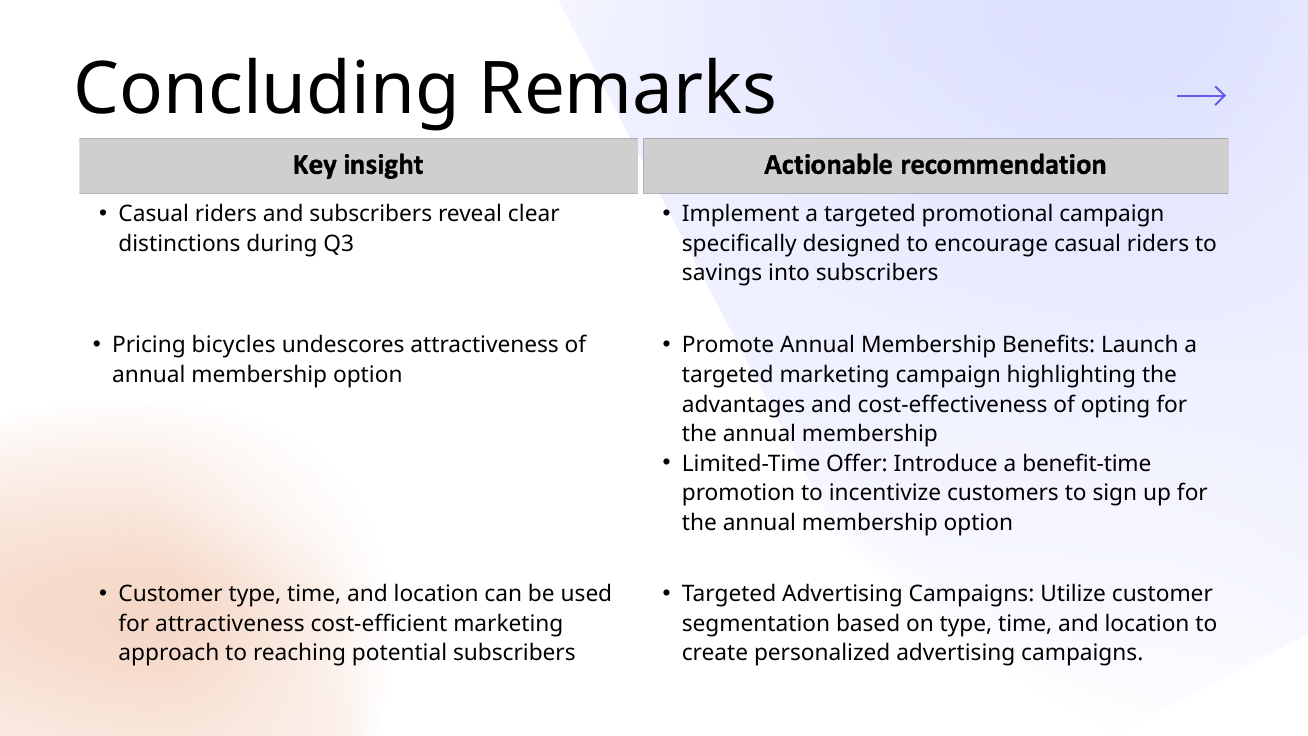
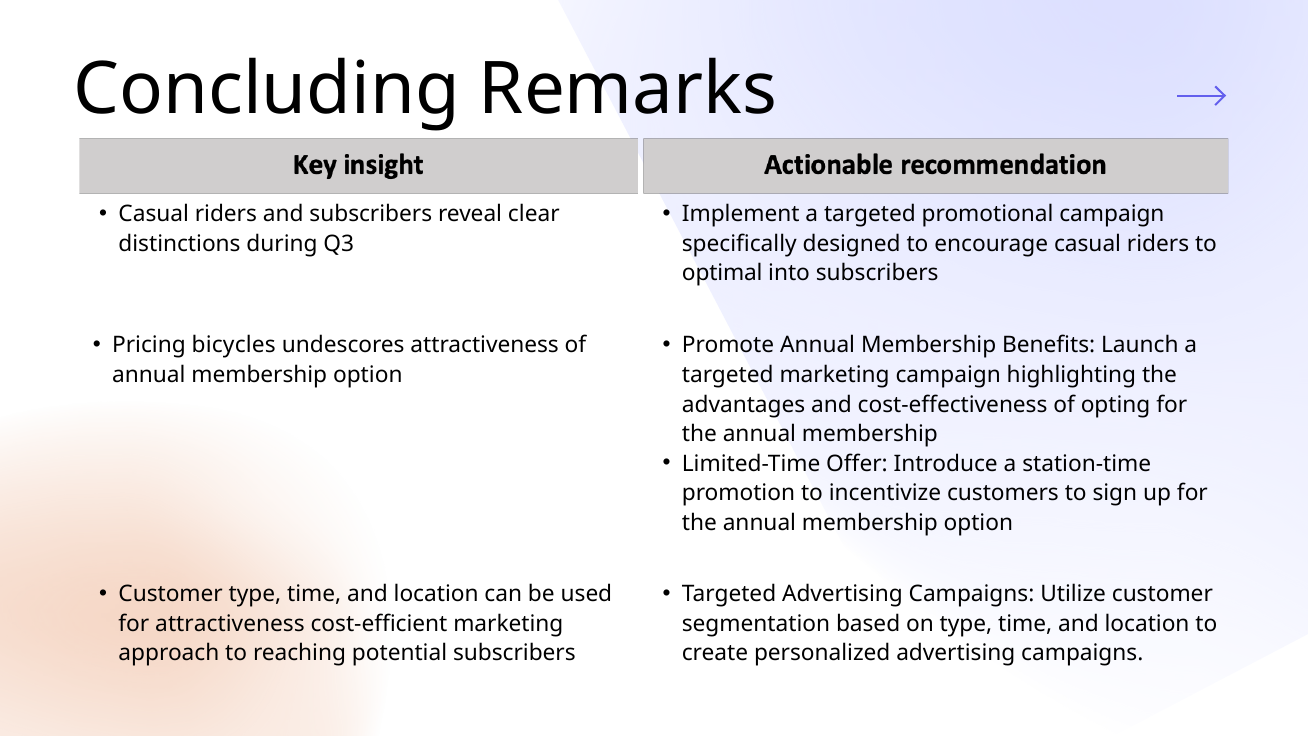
savings: savings -> optimal (722, 273)
benefit-time: benefit-time -> station-time (1087, 463)
